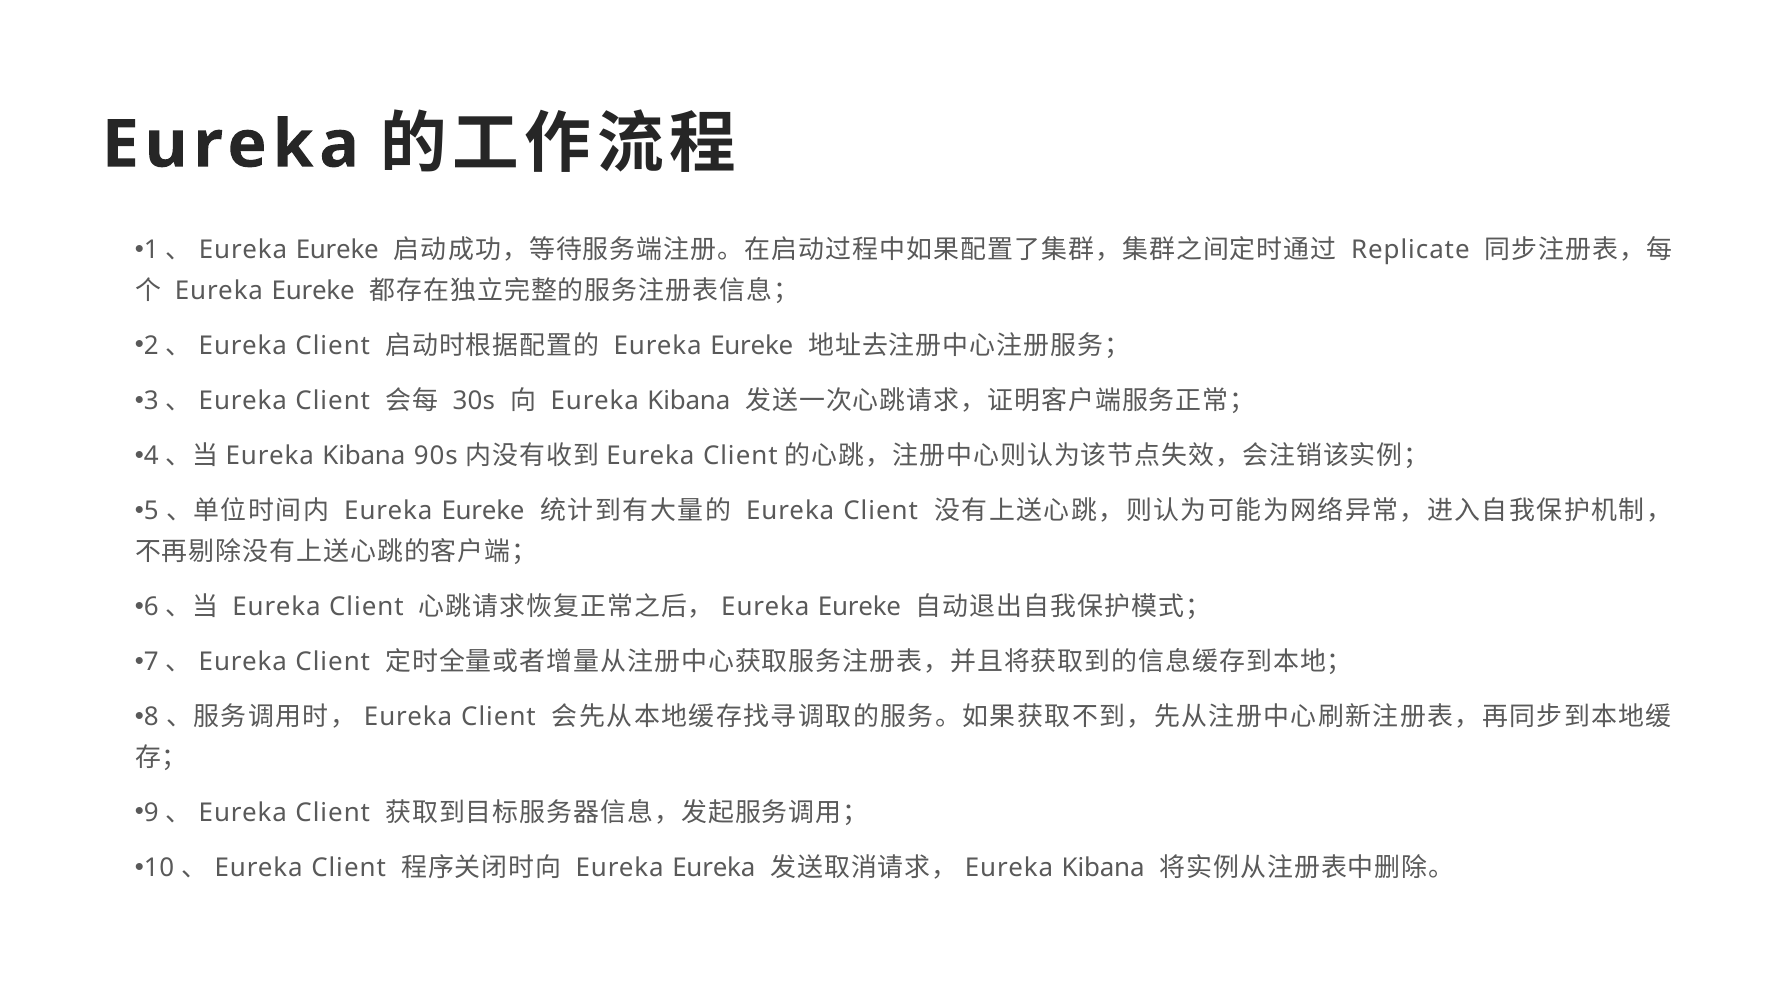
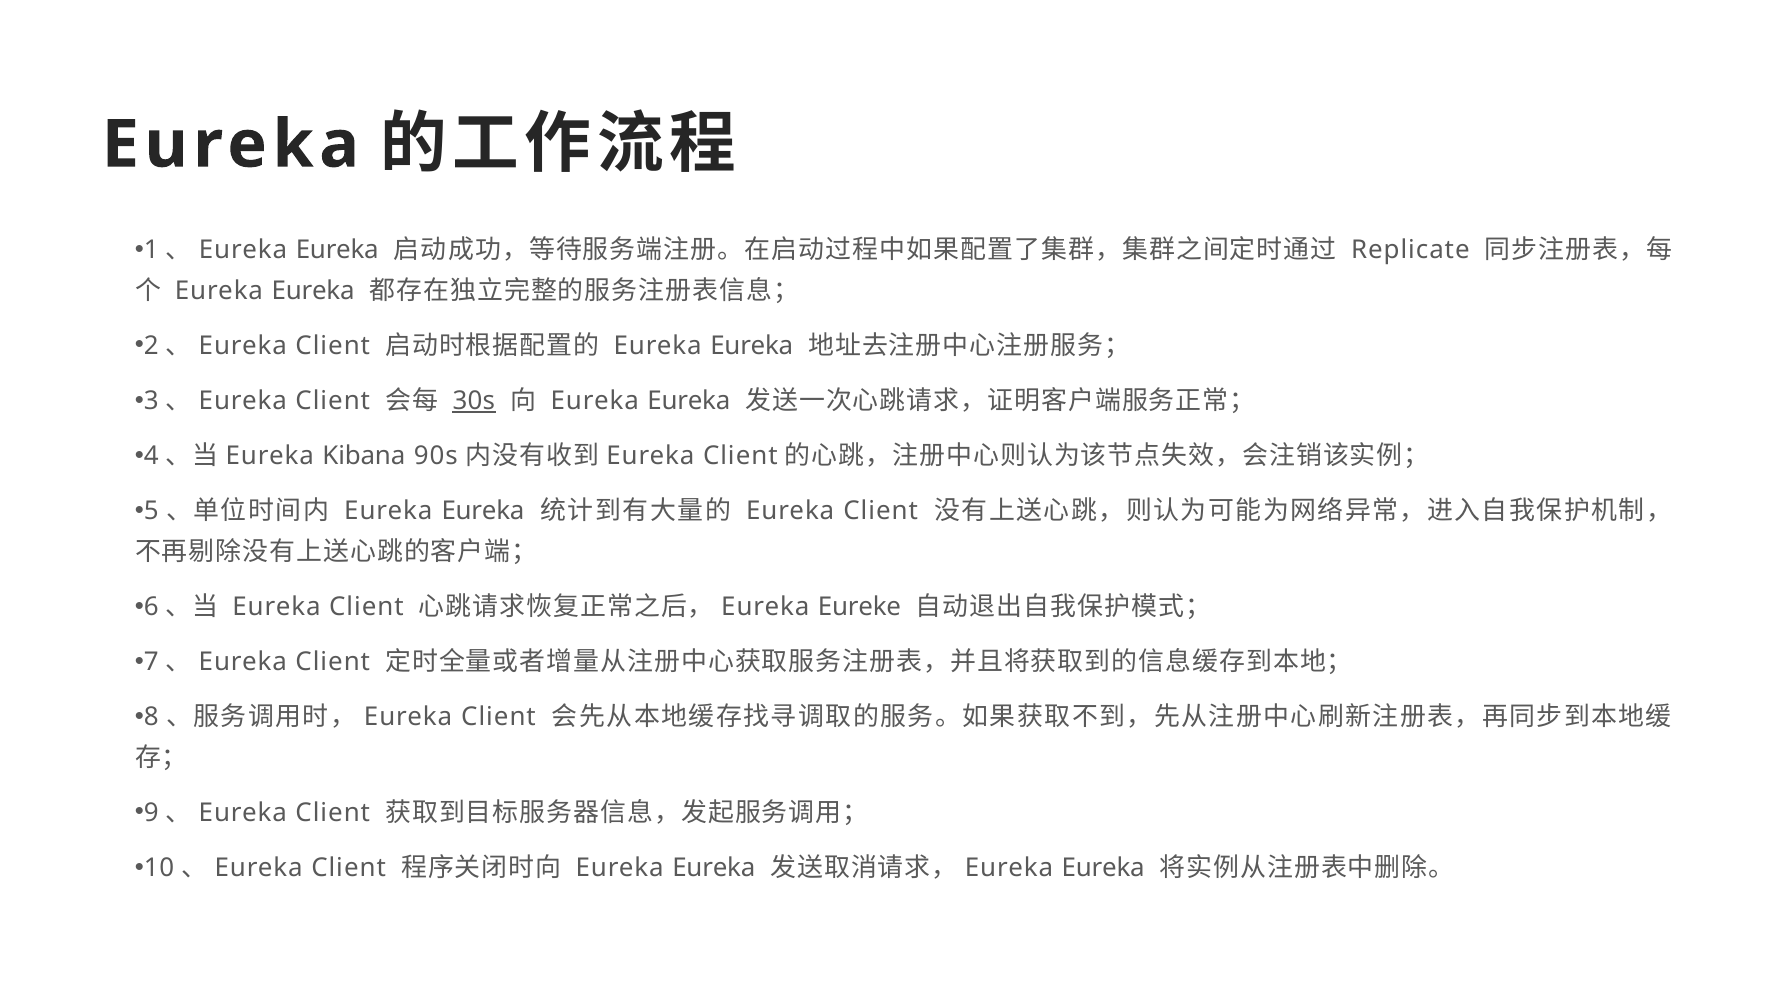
Eureke: Eureke -> Eureka (337, 250)
Eureke: Eureke -> Eureka (313, 291)
Eureke: Eureke -> Eureka (752, 346)
30s underline: none -> present (474, 401)
Kibana: Kibana -> Eureka (689, 401)
Eureke: Eureke -> Eureka (483, 511)
Kibana: Kibana -> Eureka (1103, 868)
